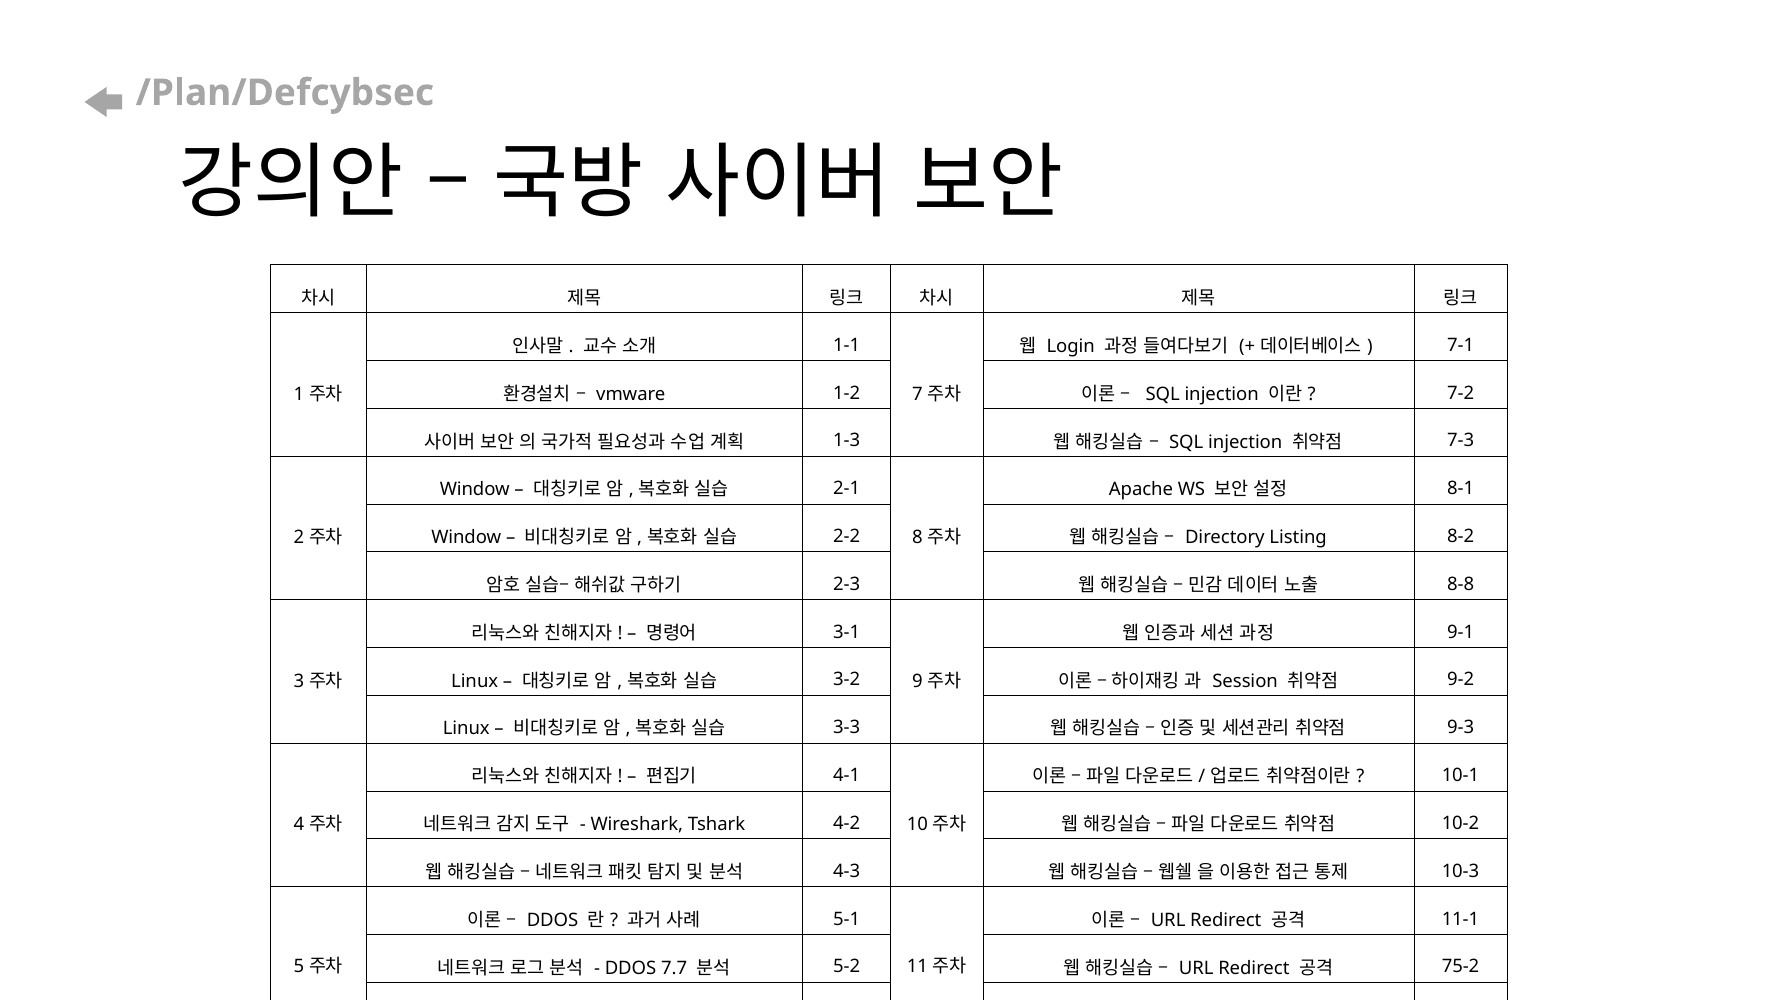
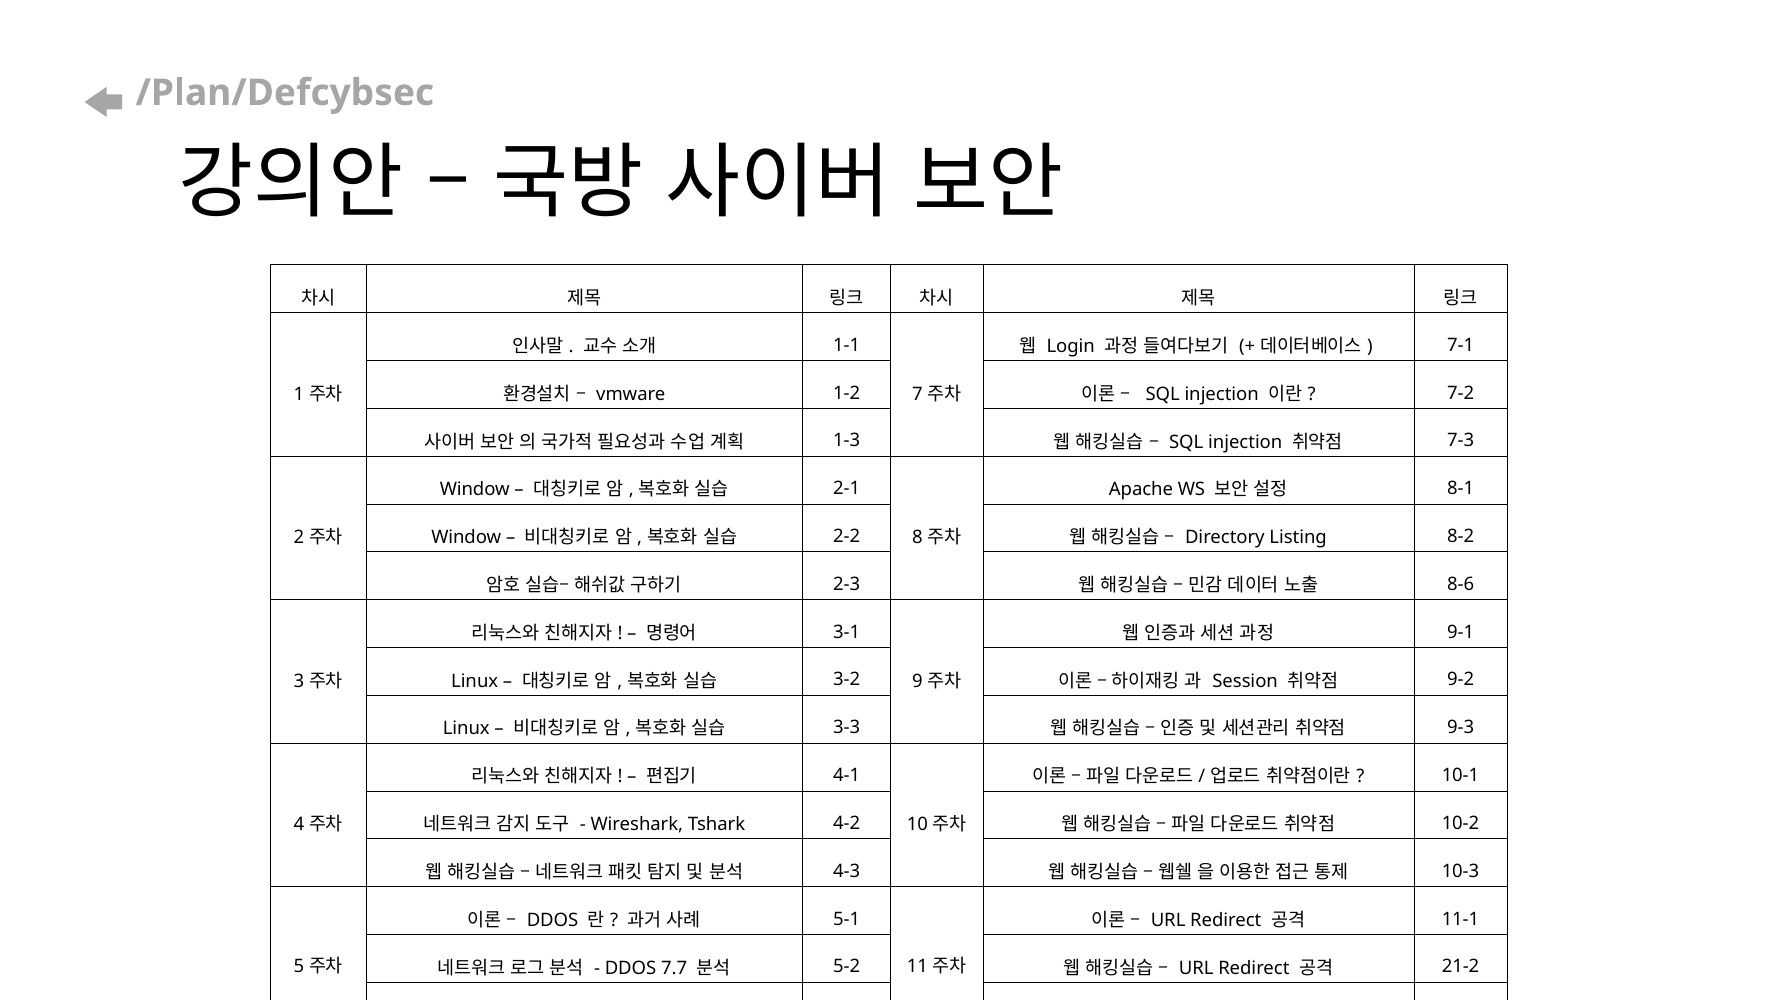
8-8: 8-8 -> 8-6 (1461, 584)
75-2: 75-2 -> 21-2 (1461, 967)
